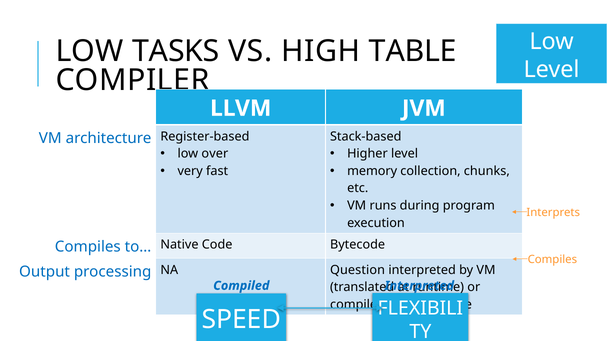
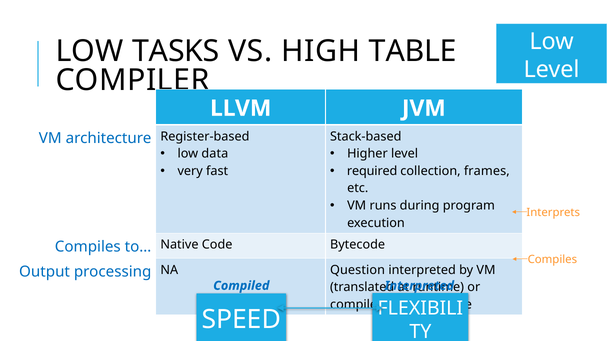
over: over -> data (215, 154)
memory: memory -> required (372, 171)
chunks: chunks -> frames (487, 171)
